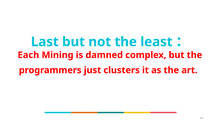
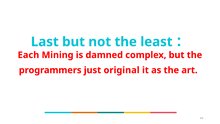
clusters: clusters -> original (122, 70)
